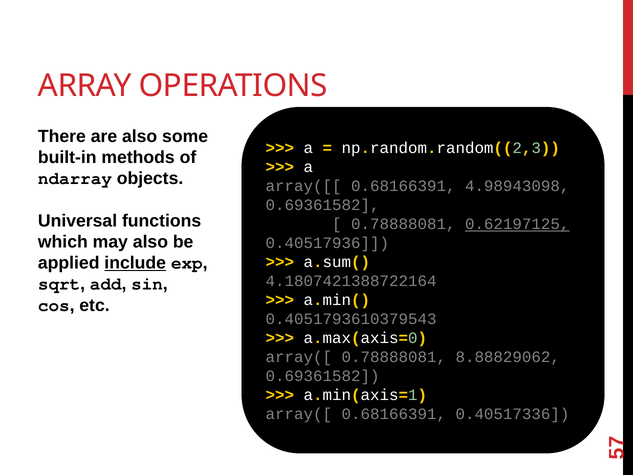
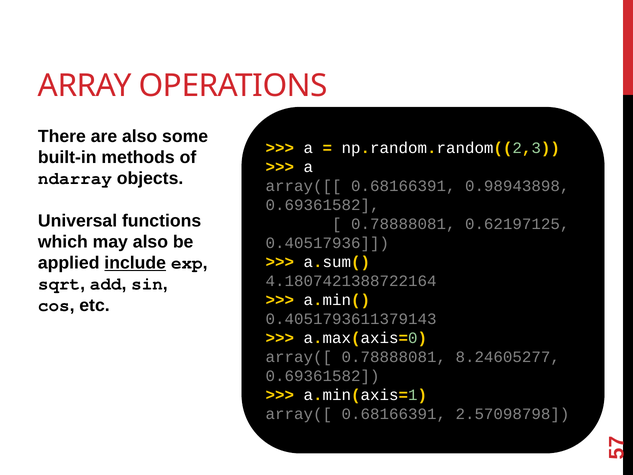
4.98943098: 4.98943098 -> 0.98943898 (517, 186)
0.62197125 underline: present -> none (517, 224)
0.4051793610379543: 0.4051793610379543 -> 0.4051793611379143 (351, 319)
8.88829062: 8.88829062 -> 8.24605277 (508, 357)
0.40517336: 0.40517336 -> 2.57098798 (512, 414)
